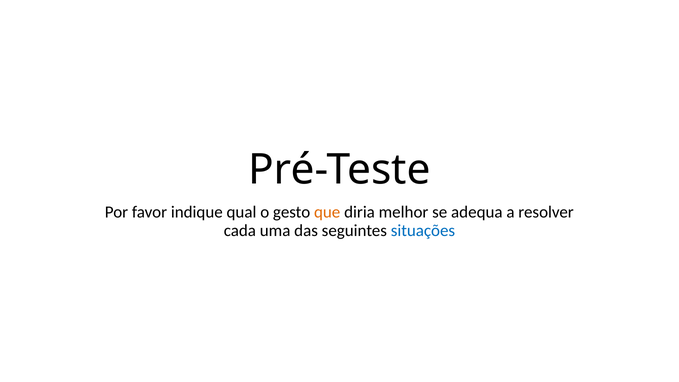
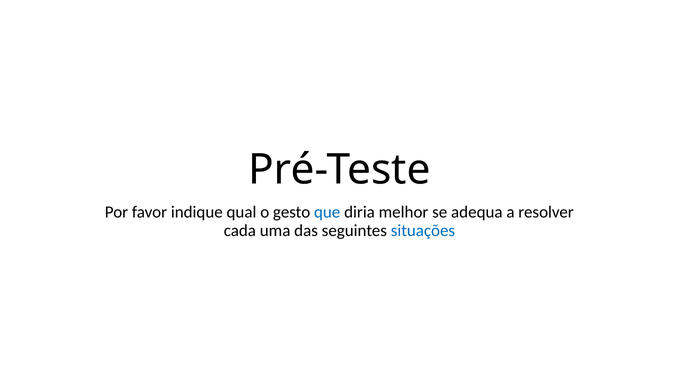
que colour: orange -> blue (327, 212)
